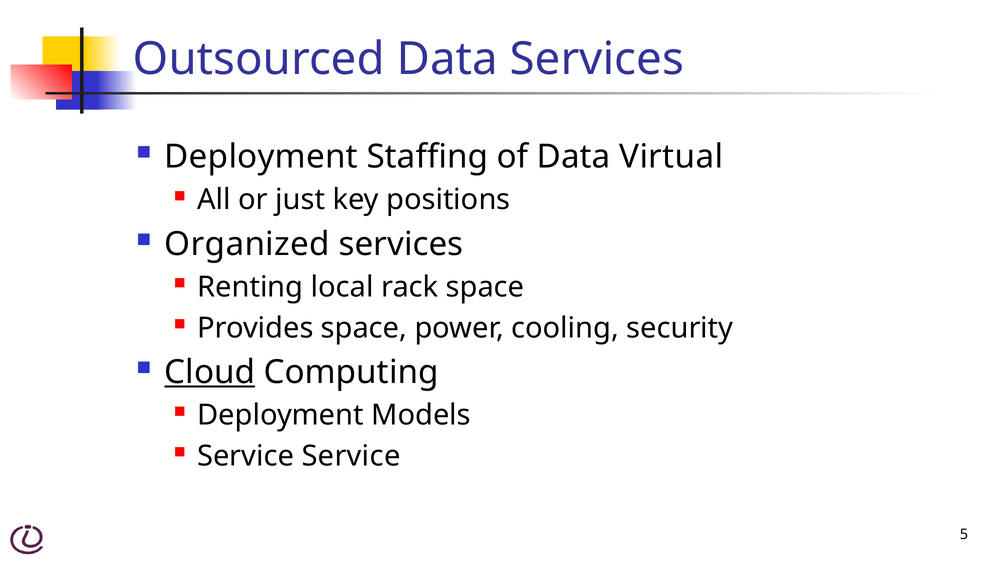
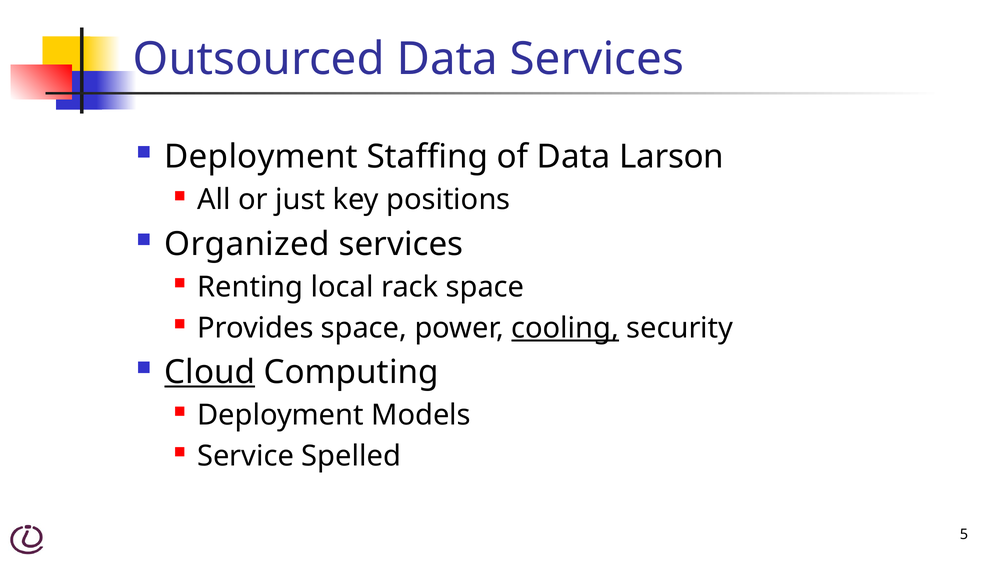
Virtual: Virtual -> Larson (672, 157)
cooling underline: none -> present (565, 328)
Service Service: Service -> Spelled (351, 456)
